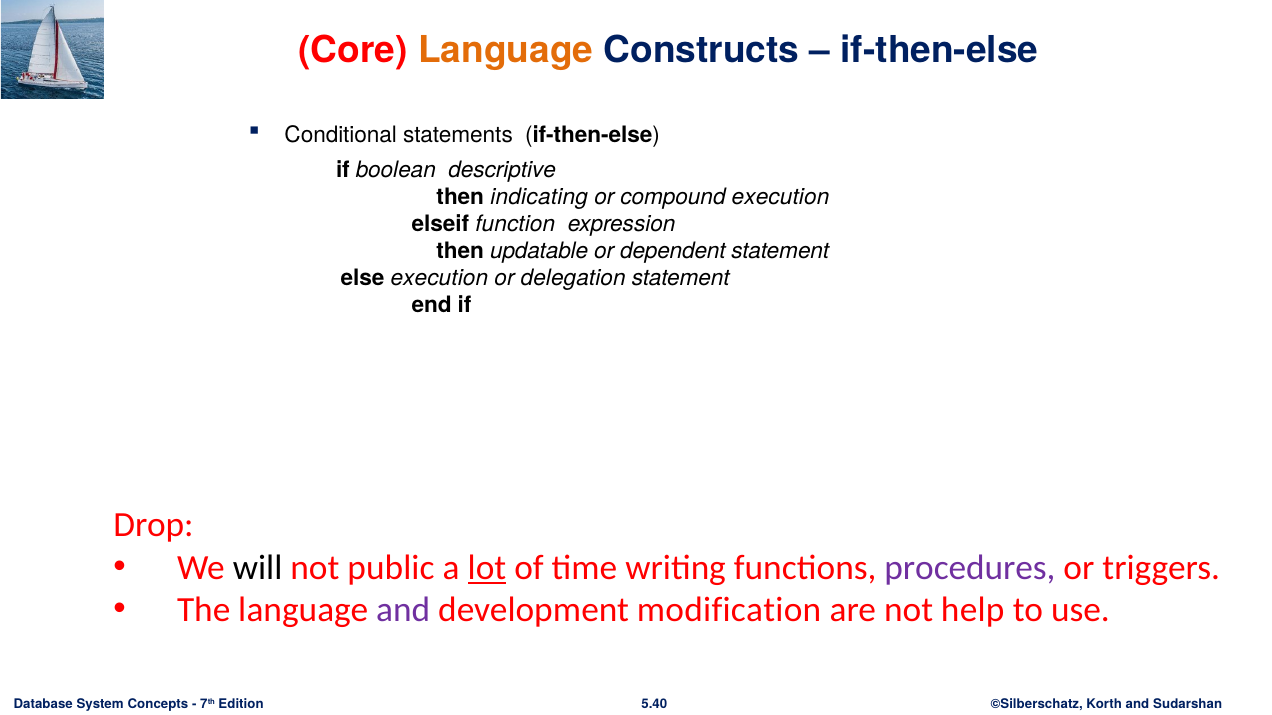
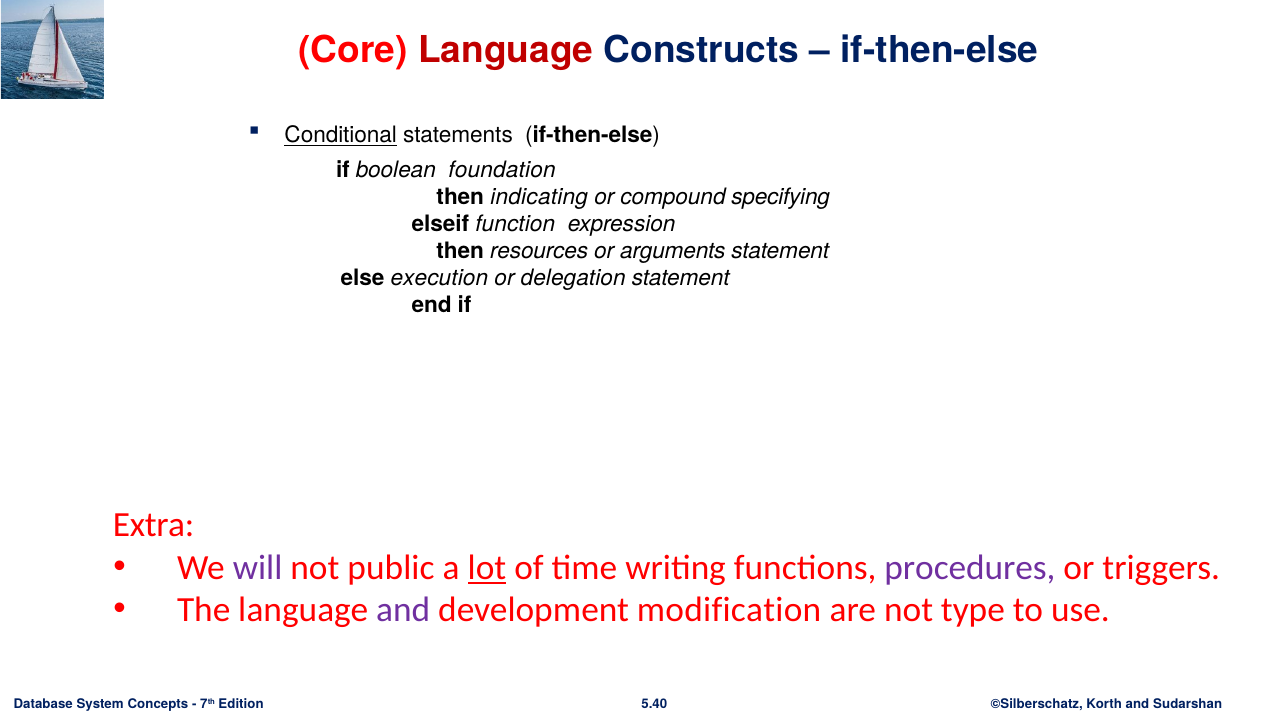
Language colour: orange -> red (506, 50)
Conditional underline: none -> present (341, 136)
descriptive: descriptive -> foundation (502, 170)
compound execution: execution -> specifying (781, 198)
updatable: updatable -> resources (539, 252)
dependent: dependent -> arguments (673, 252)
Drop: Drop -> Extra (154, 525)
will colour: black -> purple (258, 568)
help: help -> type (973, 610)
